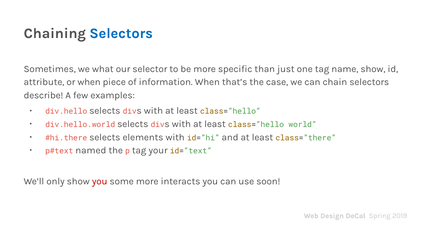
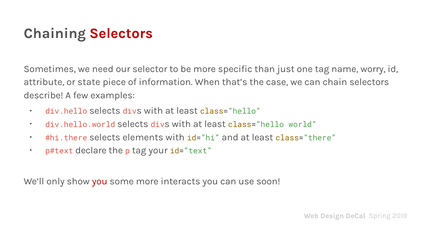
Selectors colour: blue -> red (121, 33)
what: what -> need (103, 69)
name show: show -> worry (373, 69)
or when: when -> state (89, 82)
named: named -> declare (91, 151)
